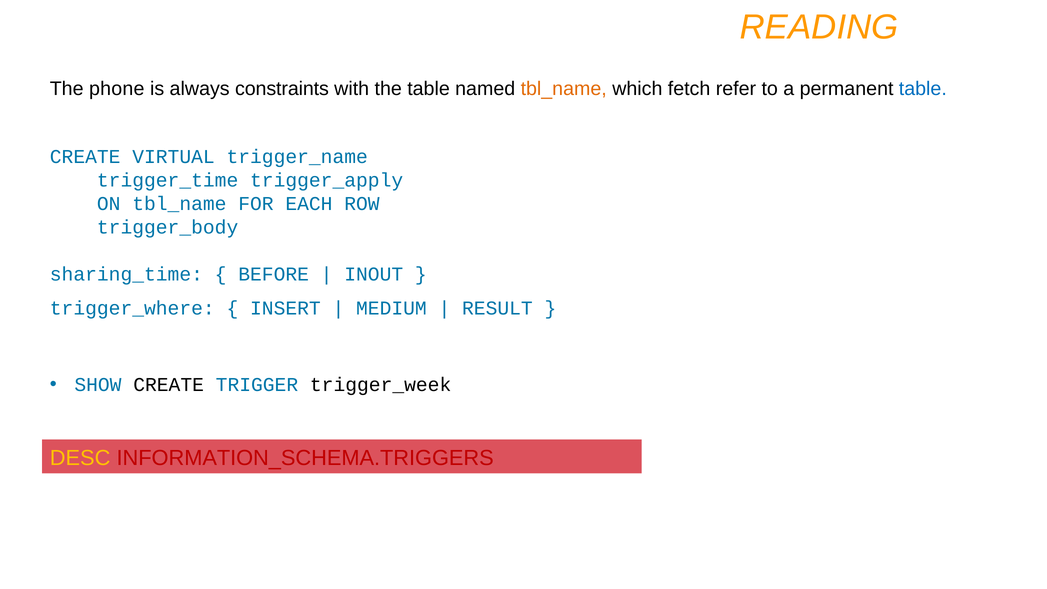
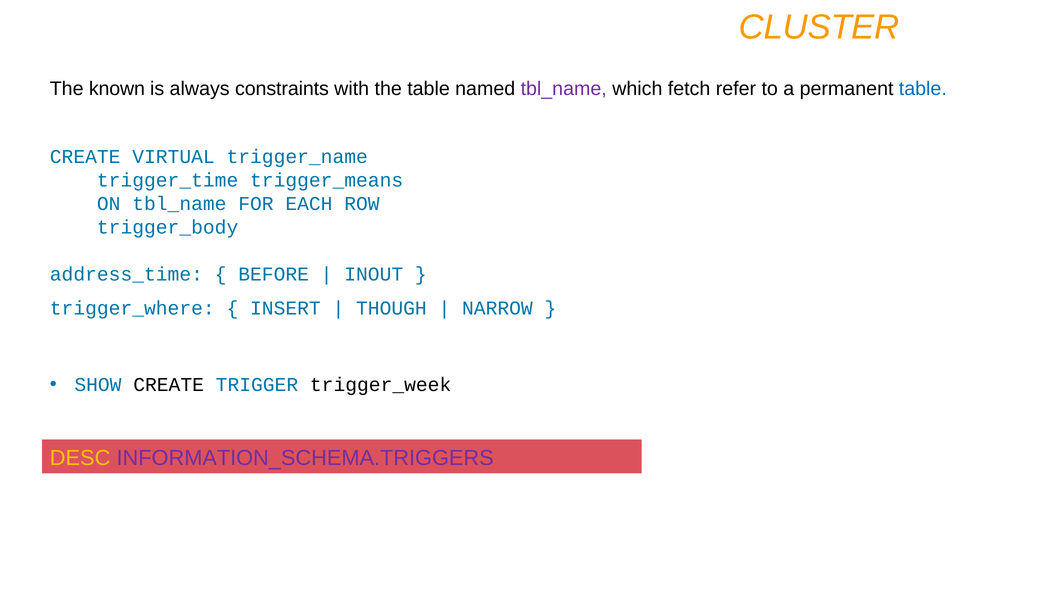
READING: READING -> CLUSTER (819, 27)
phone: phone -> known (117, 89)
tbl_name colour: orange -> purple (564, 89)
trigger_apply: trigger_apply -> trigger_means (327, 180)
sharing_time: sharing_time -> address_time (126, 274)
MEDIUM: MEDIUM -> THOUGH (391, 308)
RESULT: RESULT -> NARROW (497, 308)
INFORMATION_SCHEMA.TRIGGERS colour: red -> purple (305, 458)
